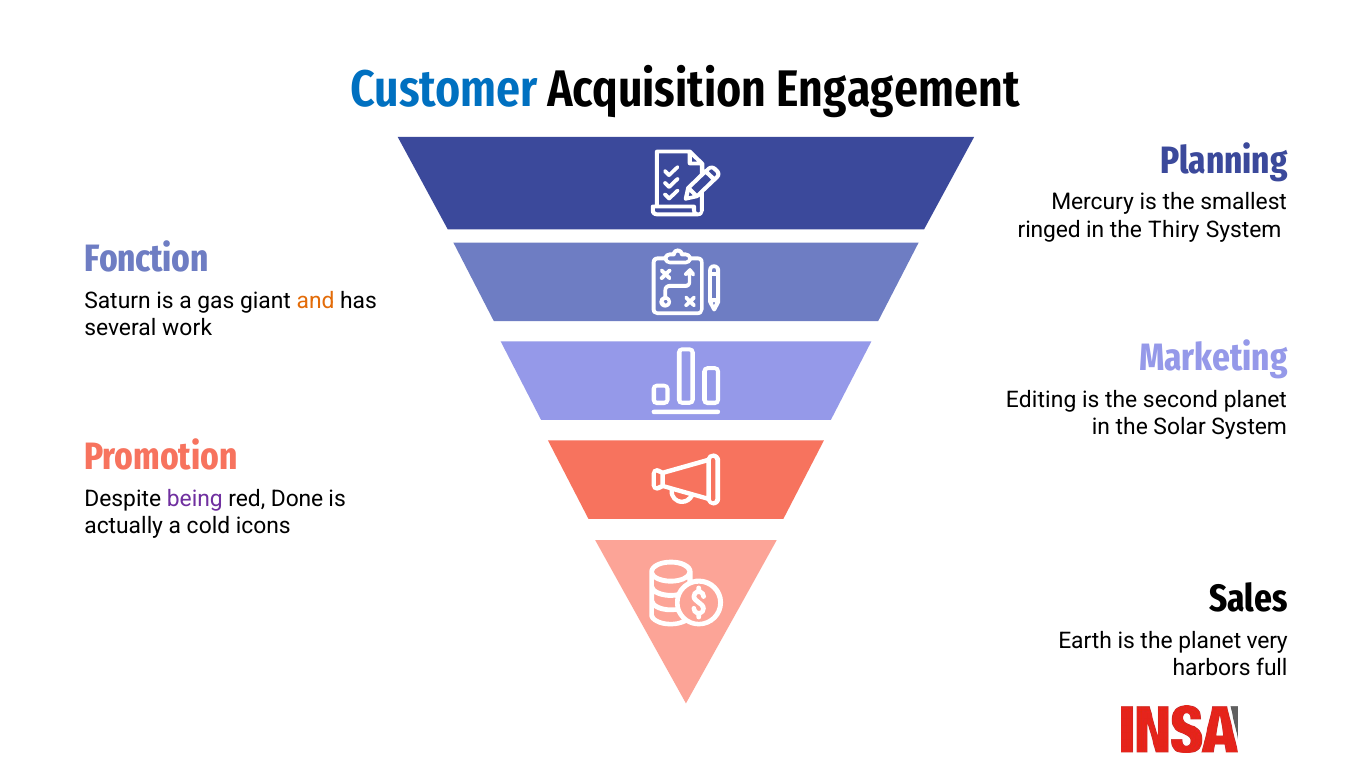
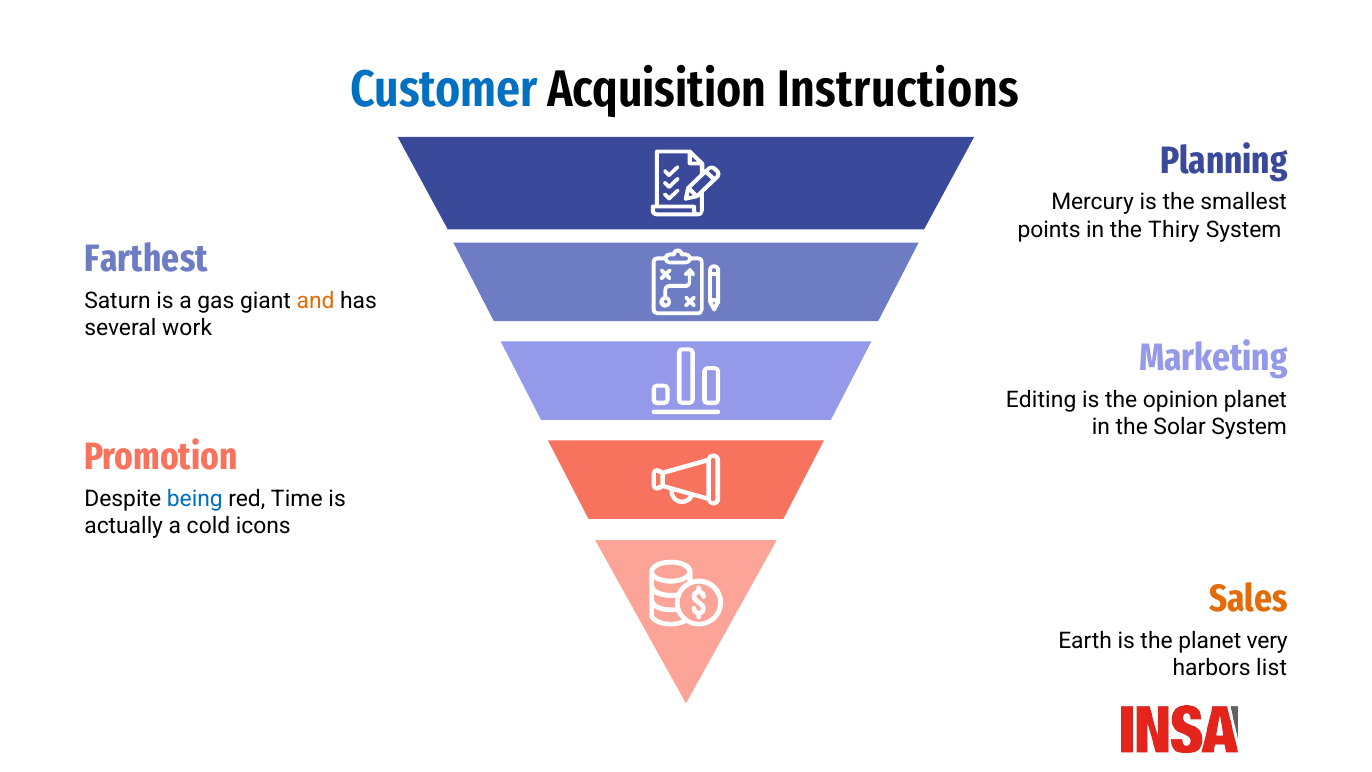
Engagement: Engagement -> Instructions (898, 90)
ringed: ringed -> points (1049, 229)
Fonction: Fonction -> Farthest (146, 259)
second: second -> opinion (1181, 400)
being colour: purple -> blue (195, 498)
Done: Done -> Time (297, 498)
Sales colour: black -> orange (1249, 599)
full: full -> list (1272, 668)
